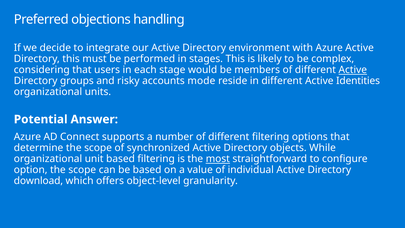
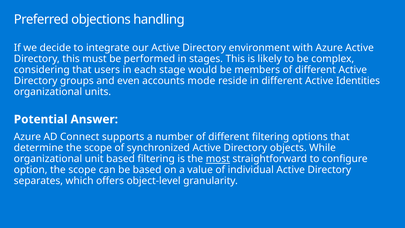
Active underline: present -> none (353, 70)
risky: risky -> even (128, 81)
download: download -> separates (38, 181)
